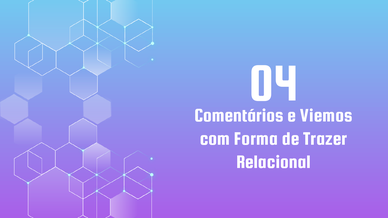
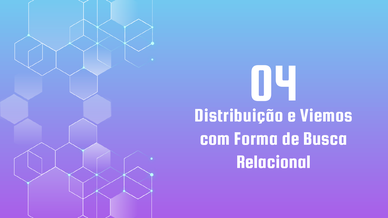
Comentários: Comentários -> Distribuição (239, 115)
Trazer: Trazer -> Busca (325, 139)
